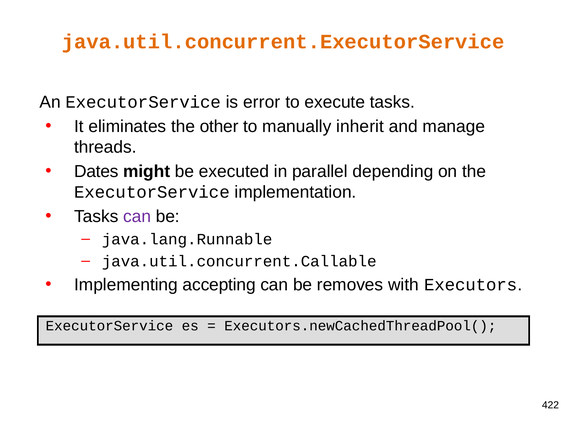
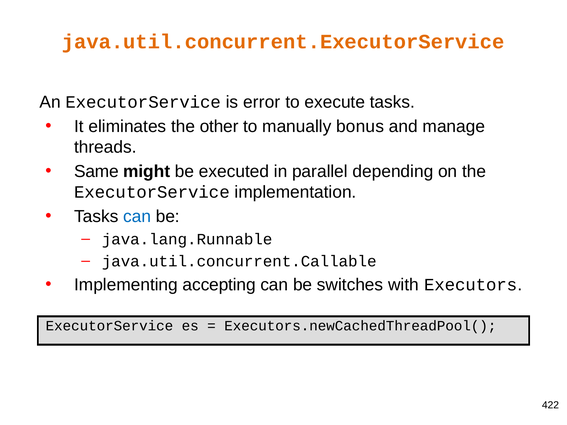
inherit: inherit -> bonus (360, 126)
Dates: Dates -> Same (96, 171)
can colour: purple -> blue (137, 216)
removes: removes -> switches (350, 285)
